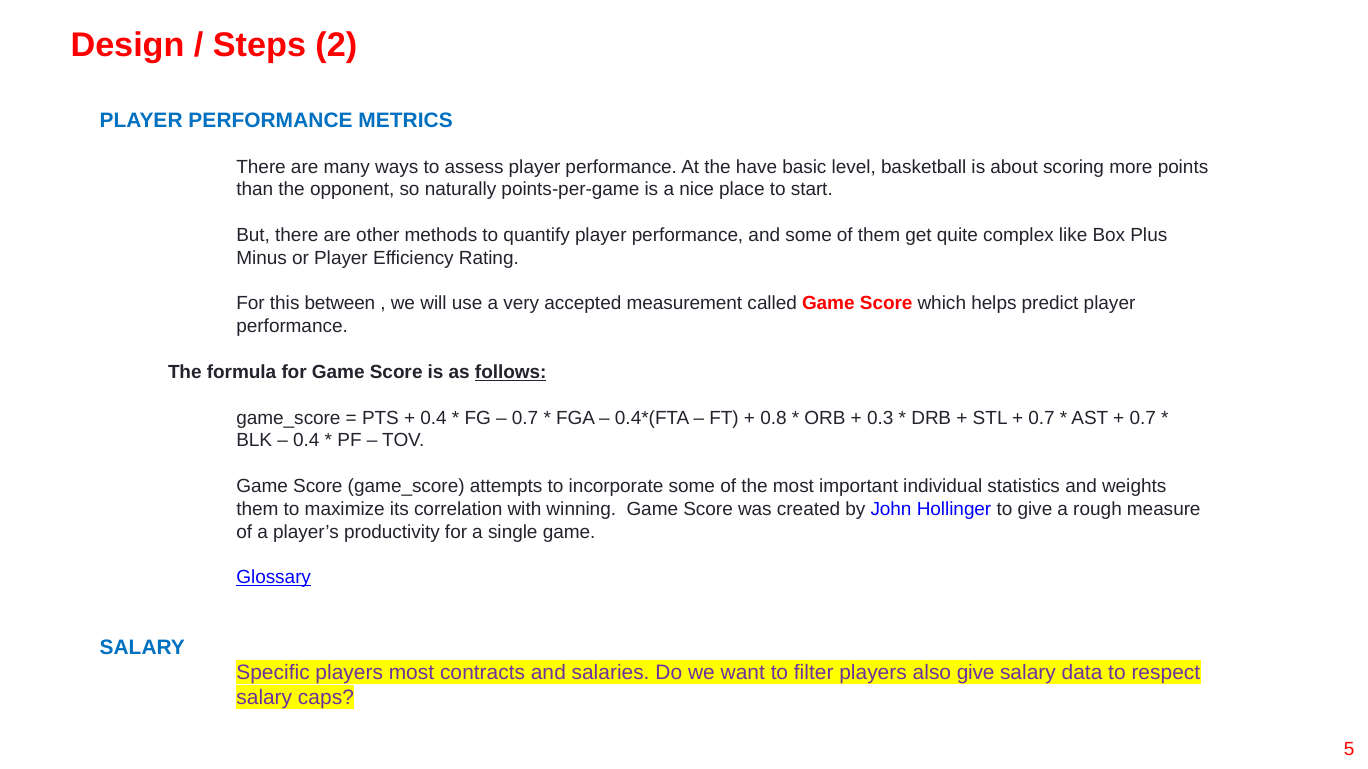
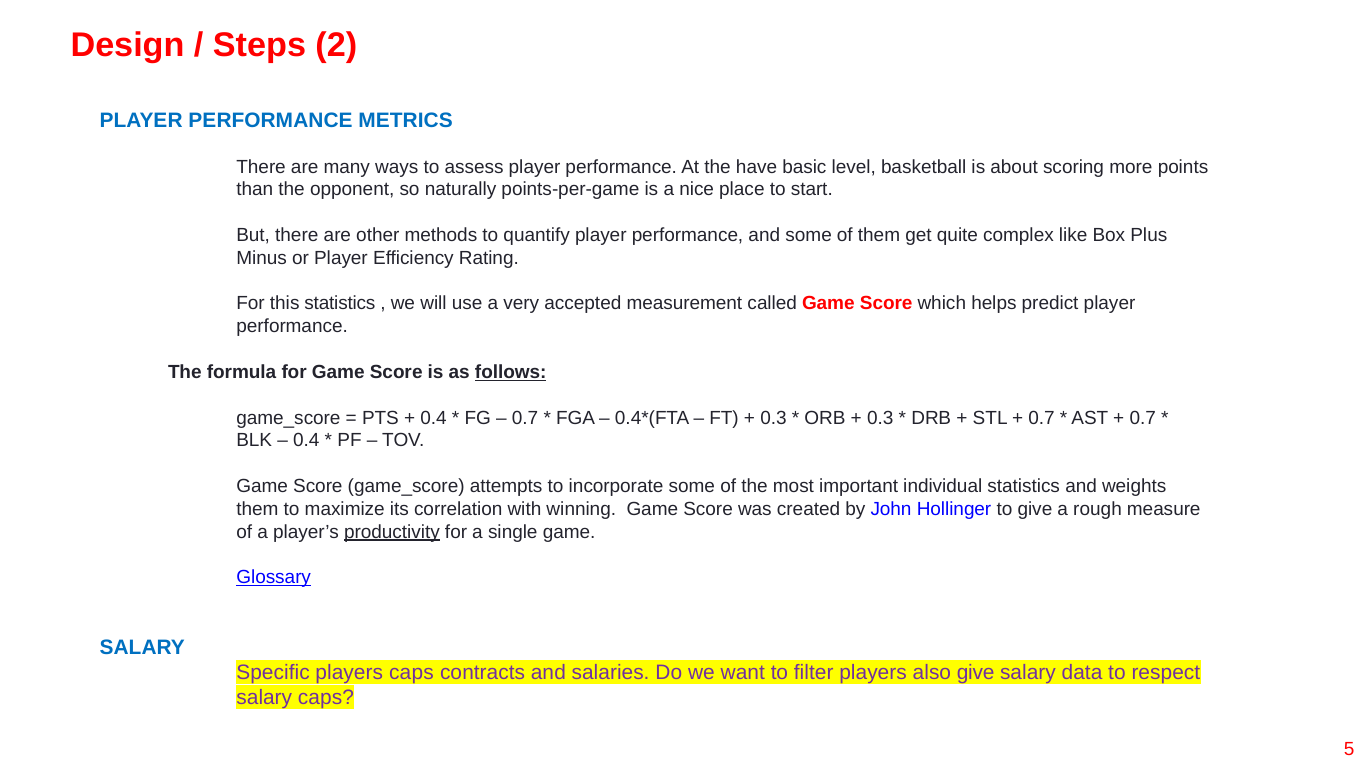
this between: between -> statistics (340, 304)
0.8: 0.8 -> 0.3 (774, 418)
productivity underline: none -> present (392, 532)
players most: most -> caps (411, 673)
